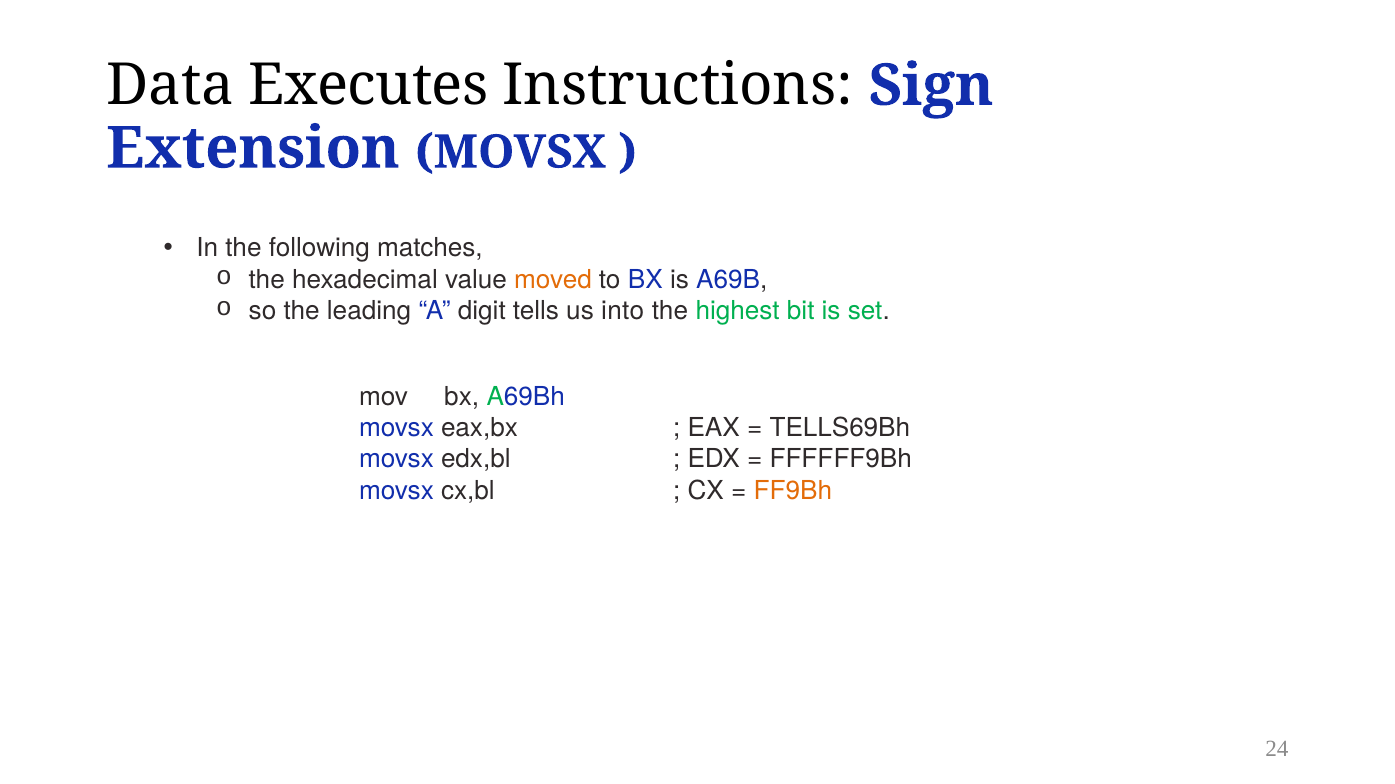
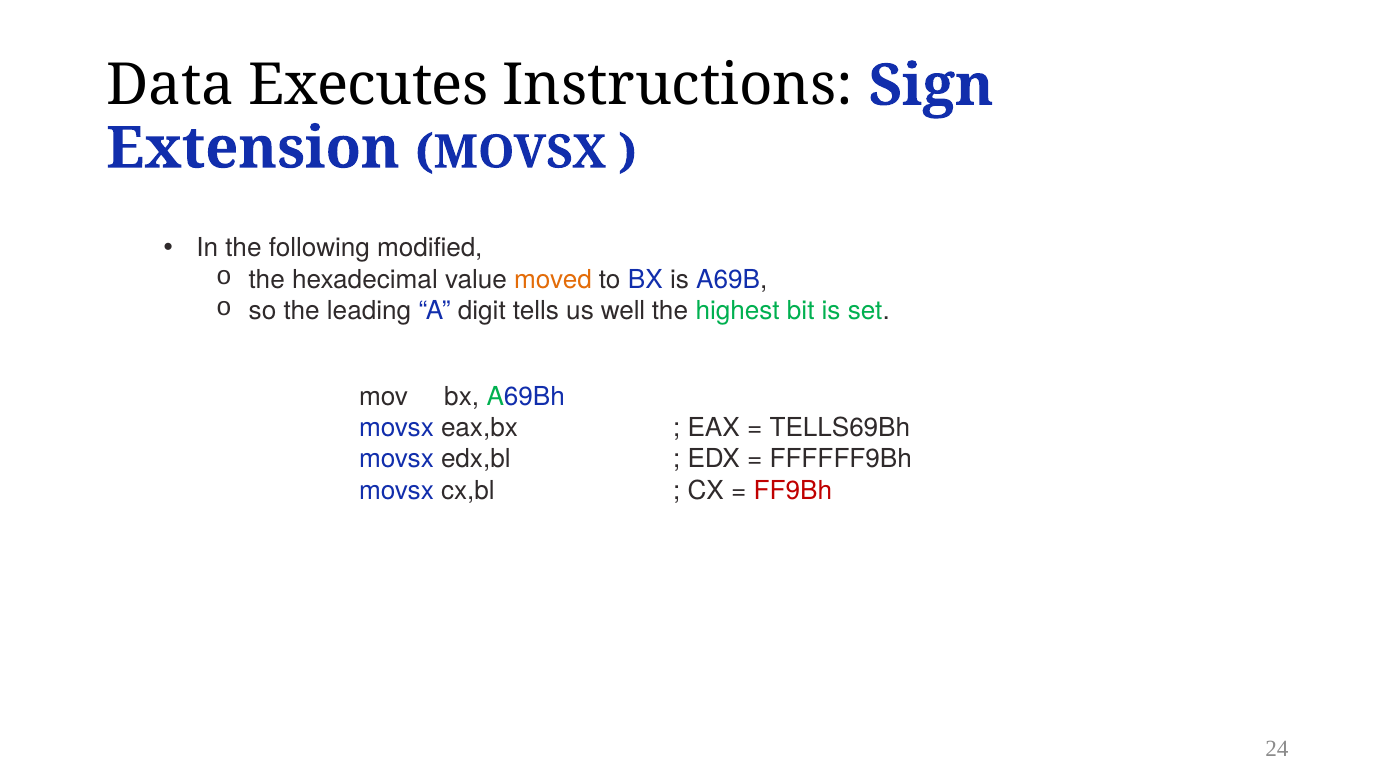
matches: matches -> modified (430, 248)
into: into -> well (623, 311)
FF9Bh colour: orange -> red (793, 491)
